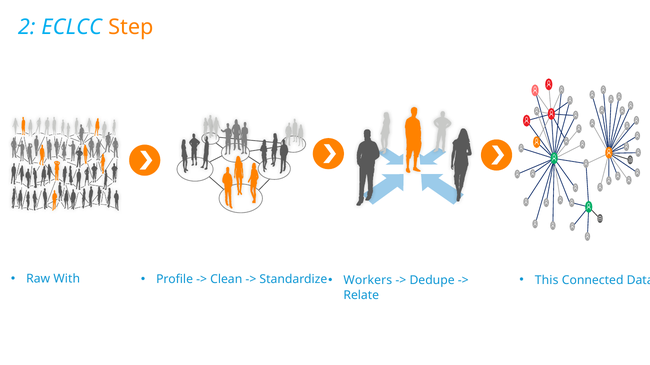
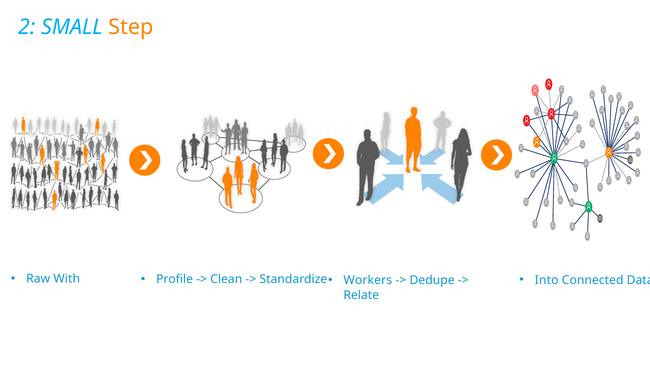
ECLCC: ECLCC -> SMALL (72, 27)
This: This -> Into (547, 281)
